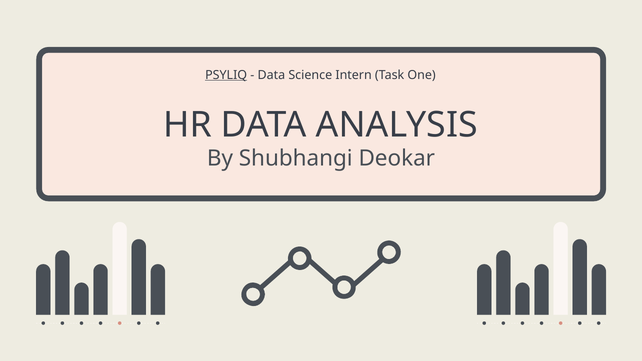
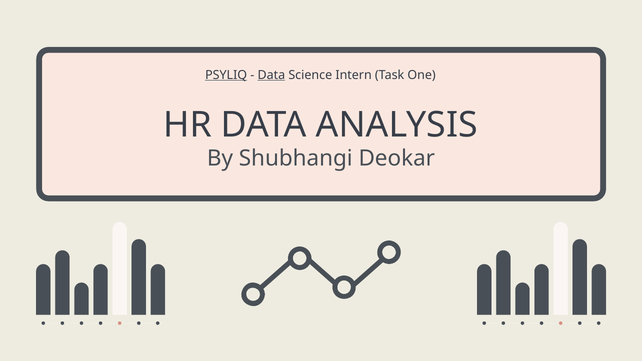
Data underline: none -> present (271, 75)
